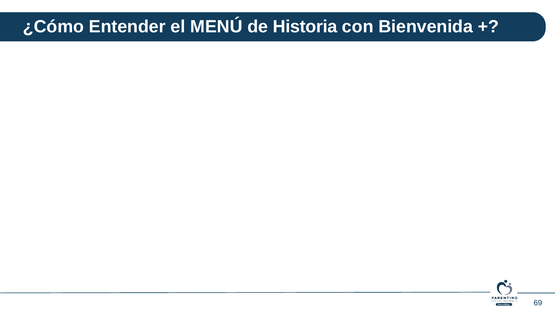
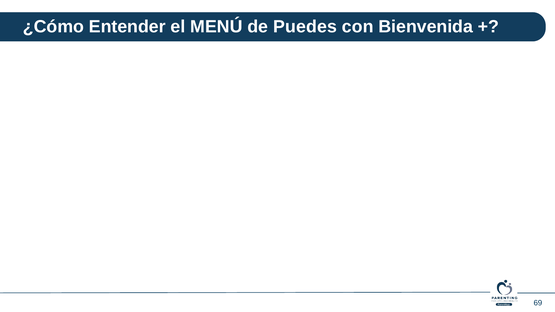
Historia: Historia -> Puedes (305, 27)
